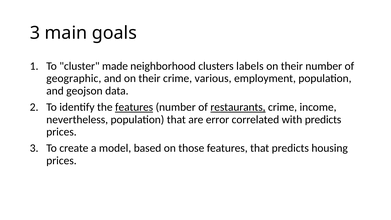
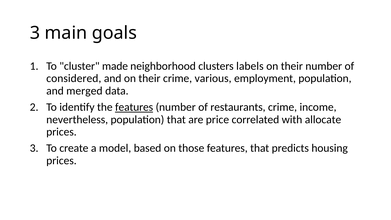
geographic: geographic -> considered (74, 78)
geojson: geojson -> merged (84, 91)
restaurants underline: present -> none (238, 107)
error: error -> price (217, 119)
with predicts: predicts -> allocate (323, 119)
